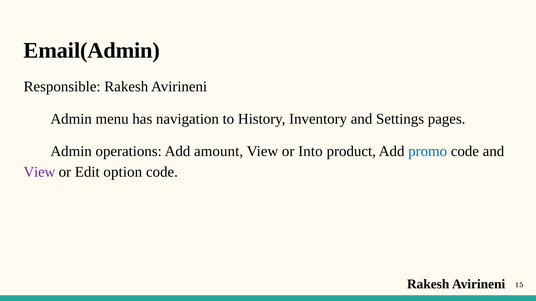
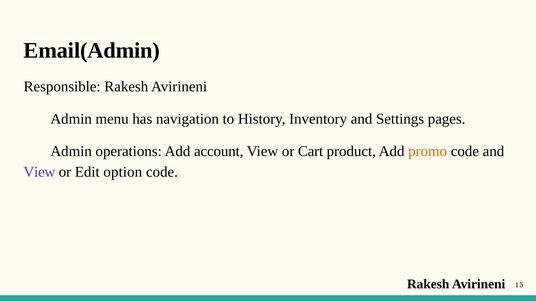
amount: amount -> account (219, 152)
Into: Into -> Cart (311, 152)
promo colour: blue -> orange (428, 152)
